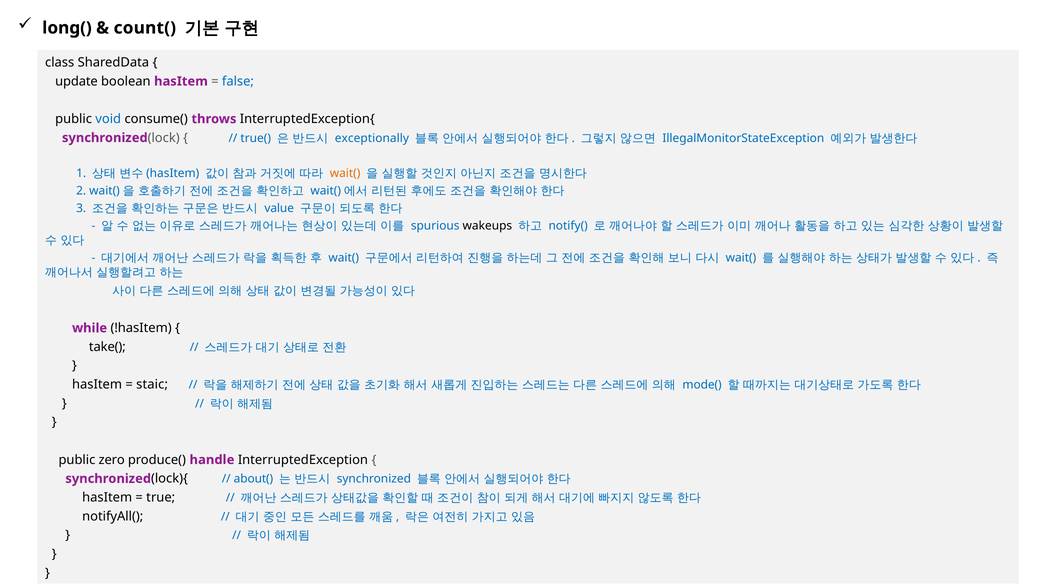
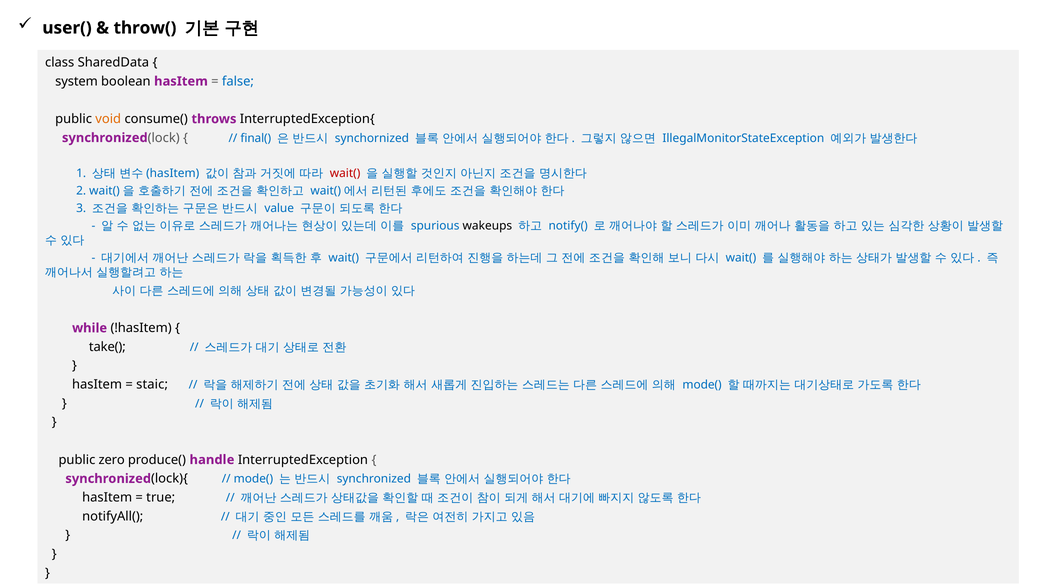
long(: long( -> user( (67, 28)
count(: count( -> throw( (145, 28)
update: update -> system (76, 81)
void colour: blue -> orange (108, 119)
true(: true( -> final( (256, 138)
exceptionally: exceptionally -> synchornized (372, 138)
wait( colour: orange -> red (345, 173)
about(: about( -> mode( (253, 479)
